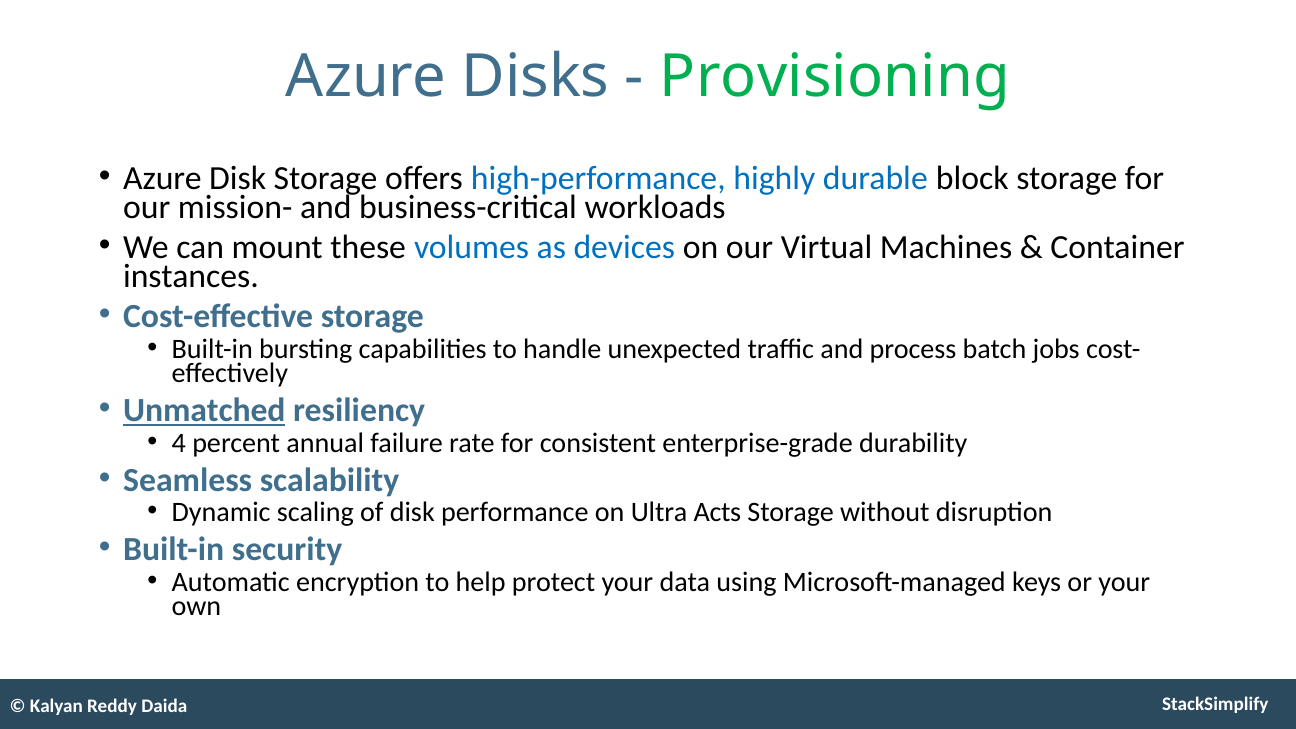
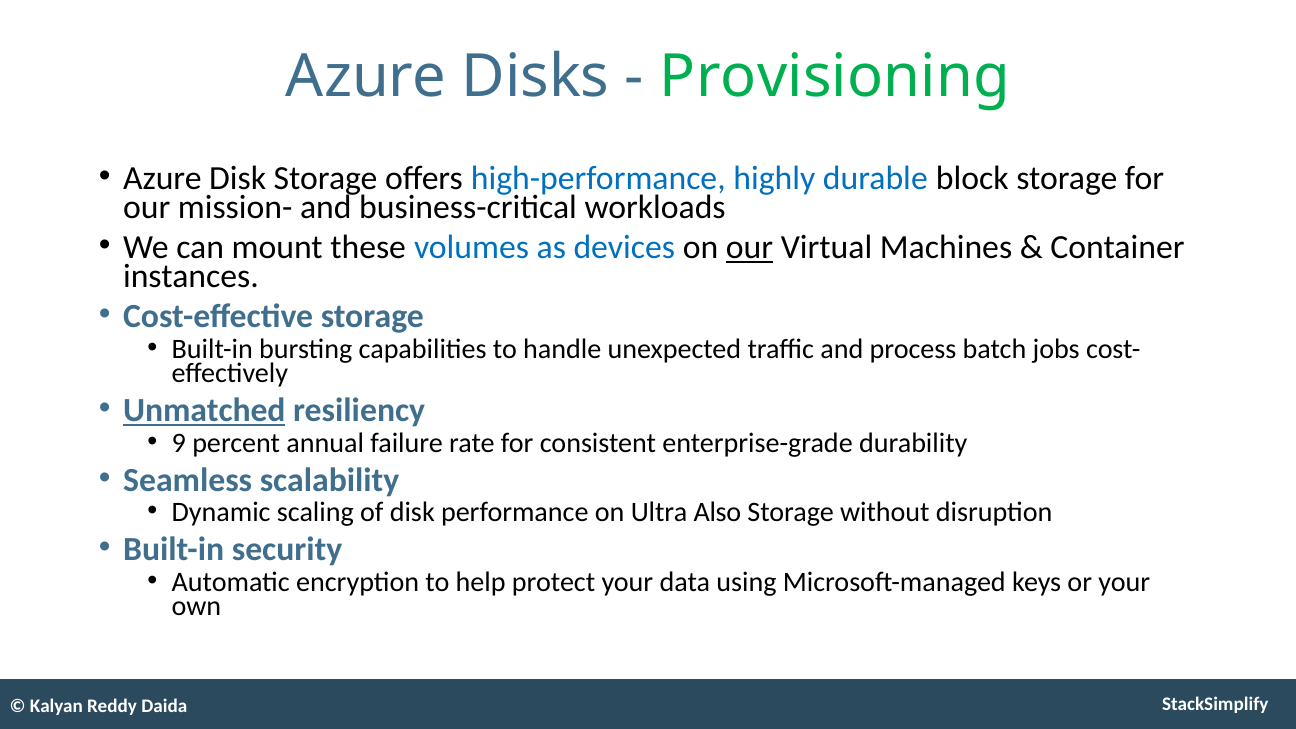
our underline: none -> present (750, 247)
4: 4 -> 9 (179, 443)
Acts: Acts -> Also (717, 513)
